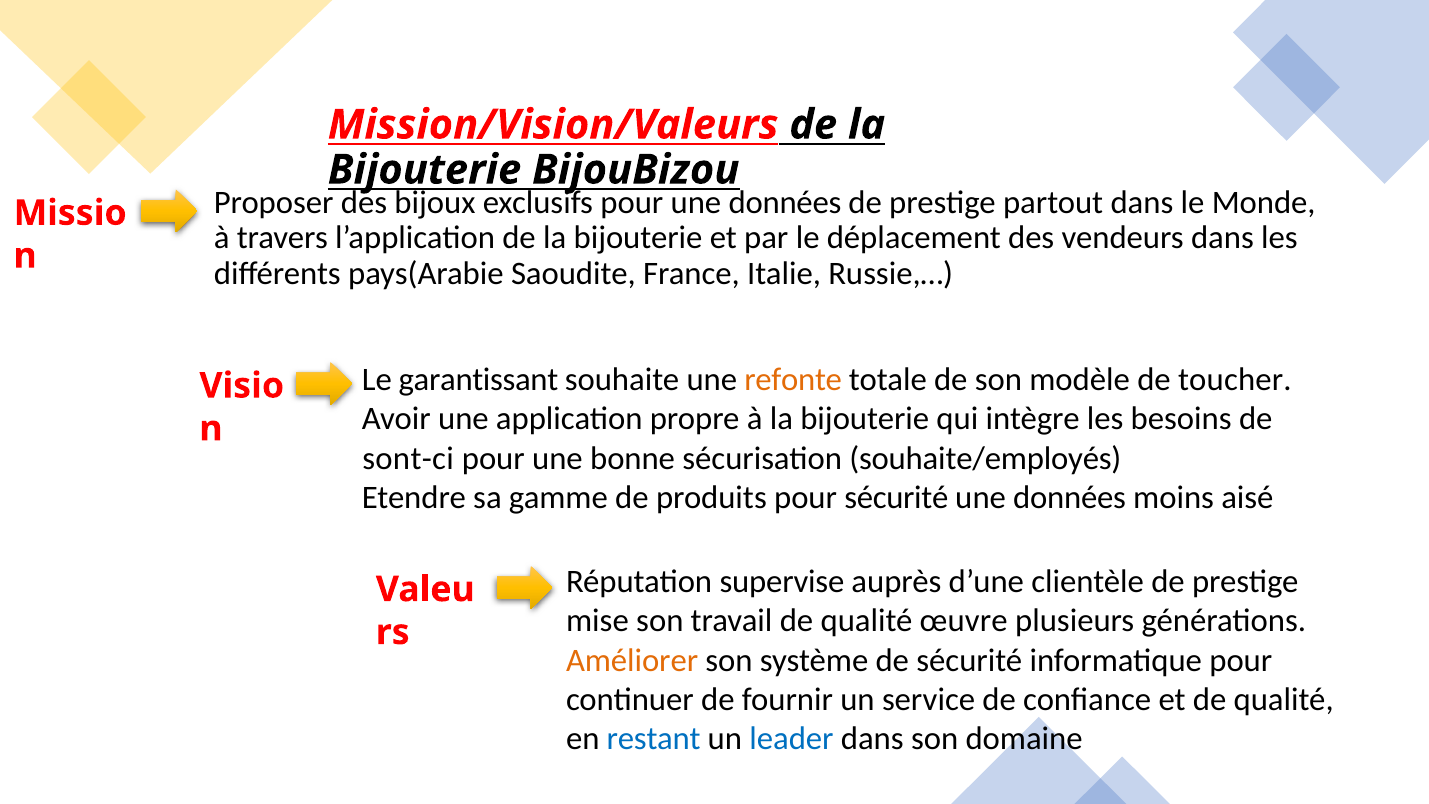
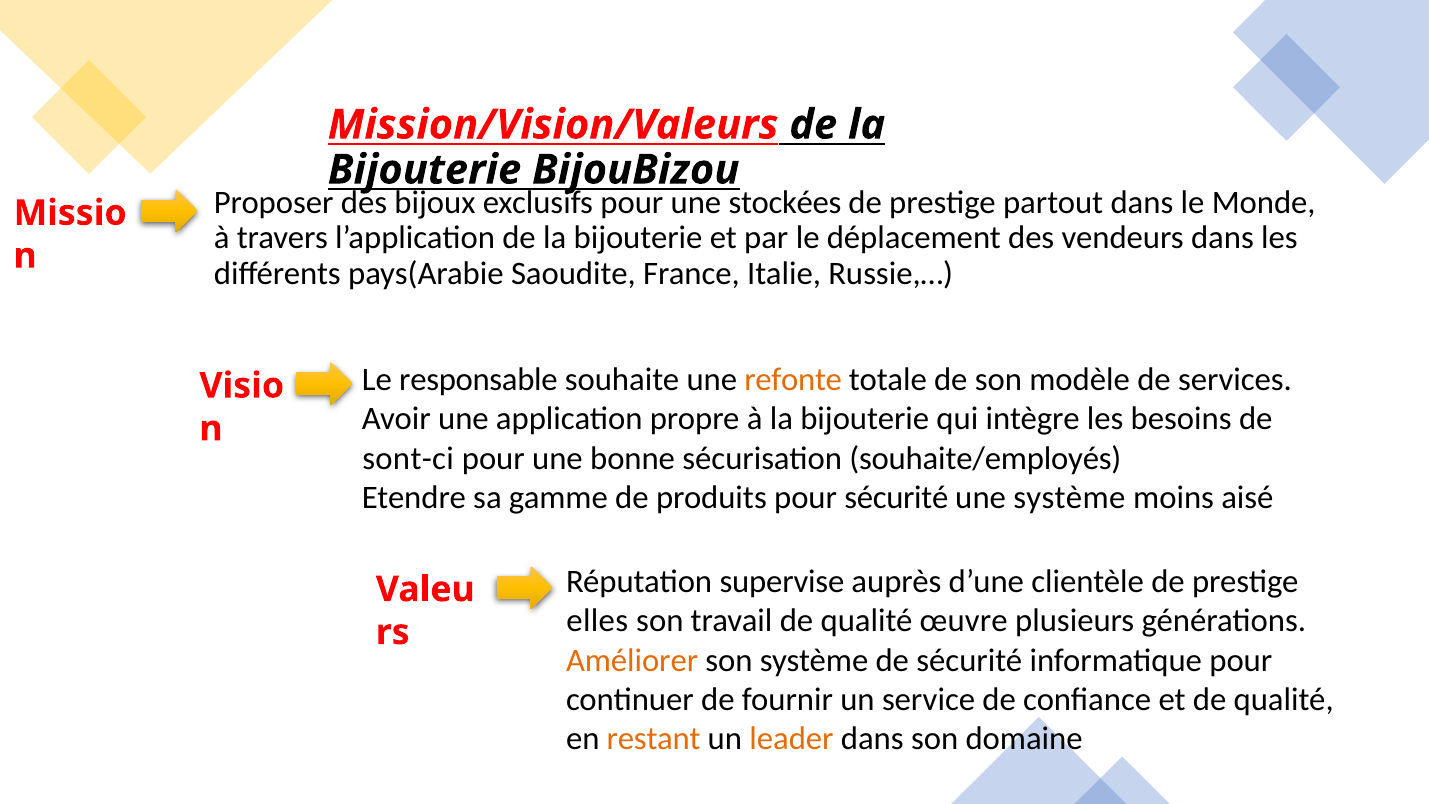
données: données -> stockées (785, 203)
garantissant: garantissant -> responsable (478, 380)
toucher: toucher -> services (1235, 380)
données: données -> système (1069, 497)
mise: mise -> elles (597, 621)
restant colour: blue -> orange (654, 739)
leader colour: blue -> orange (792, 739)
